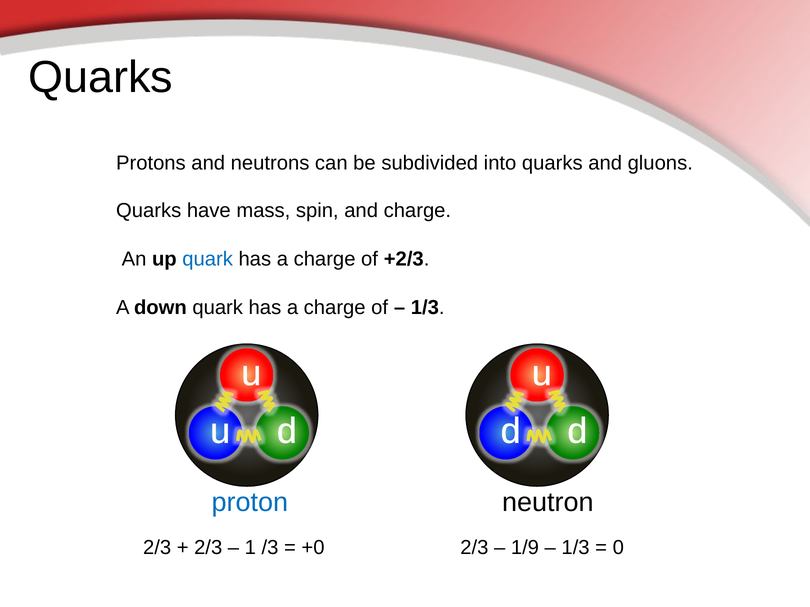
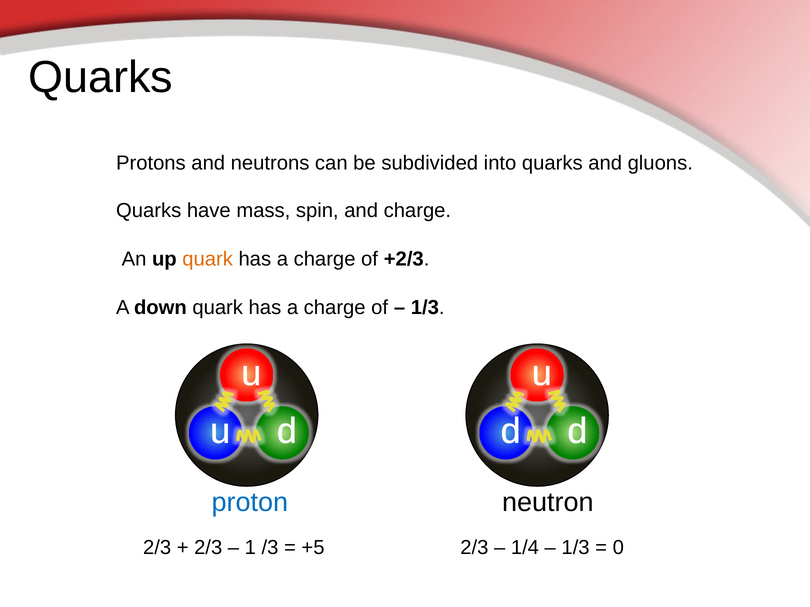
quark colour: blue -> orange (208, 259)
+0: +0 -> +5 (313, 548)
1/9: 1/9 -> 1/4 (525, 548)
